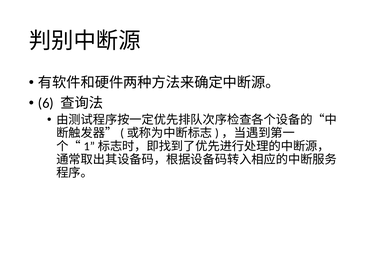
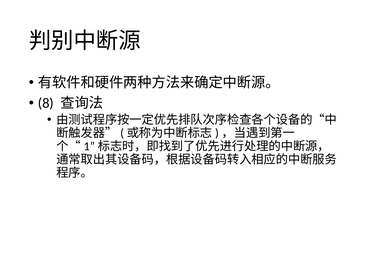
6: 6 -> 8 (46, 103)
